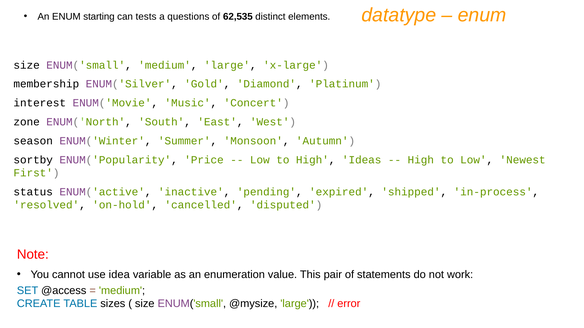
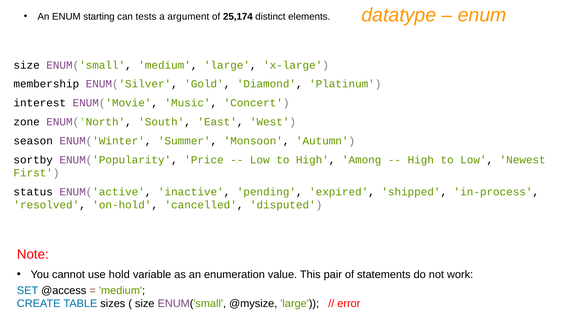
questions: questions -> argument (188, 17)
62,535: 62,535 -> 25,174 (238, 17)
Ideas: Ideas -> Among (362, 160)
idea: idea -> hold (119, 275)
